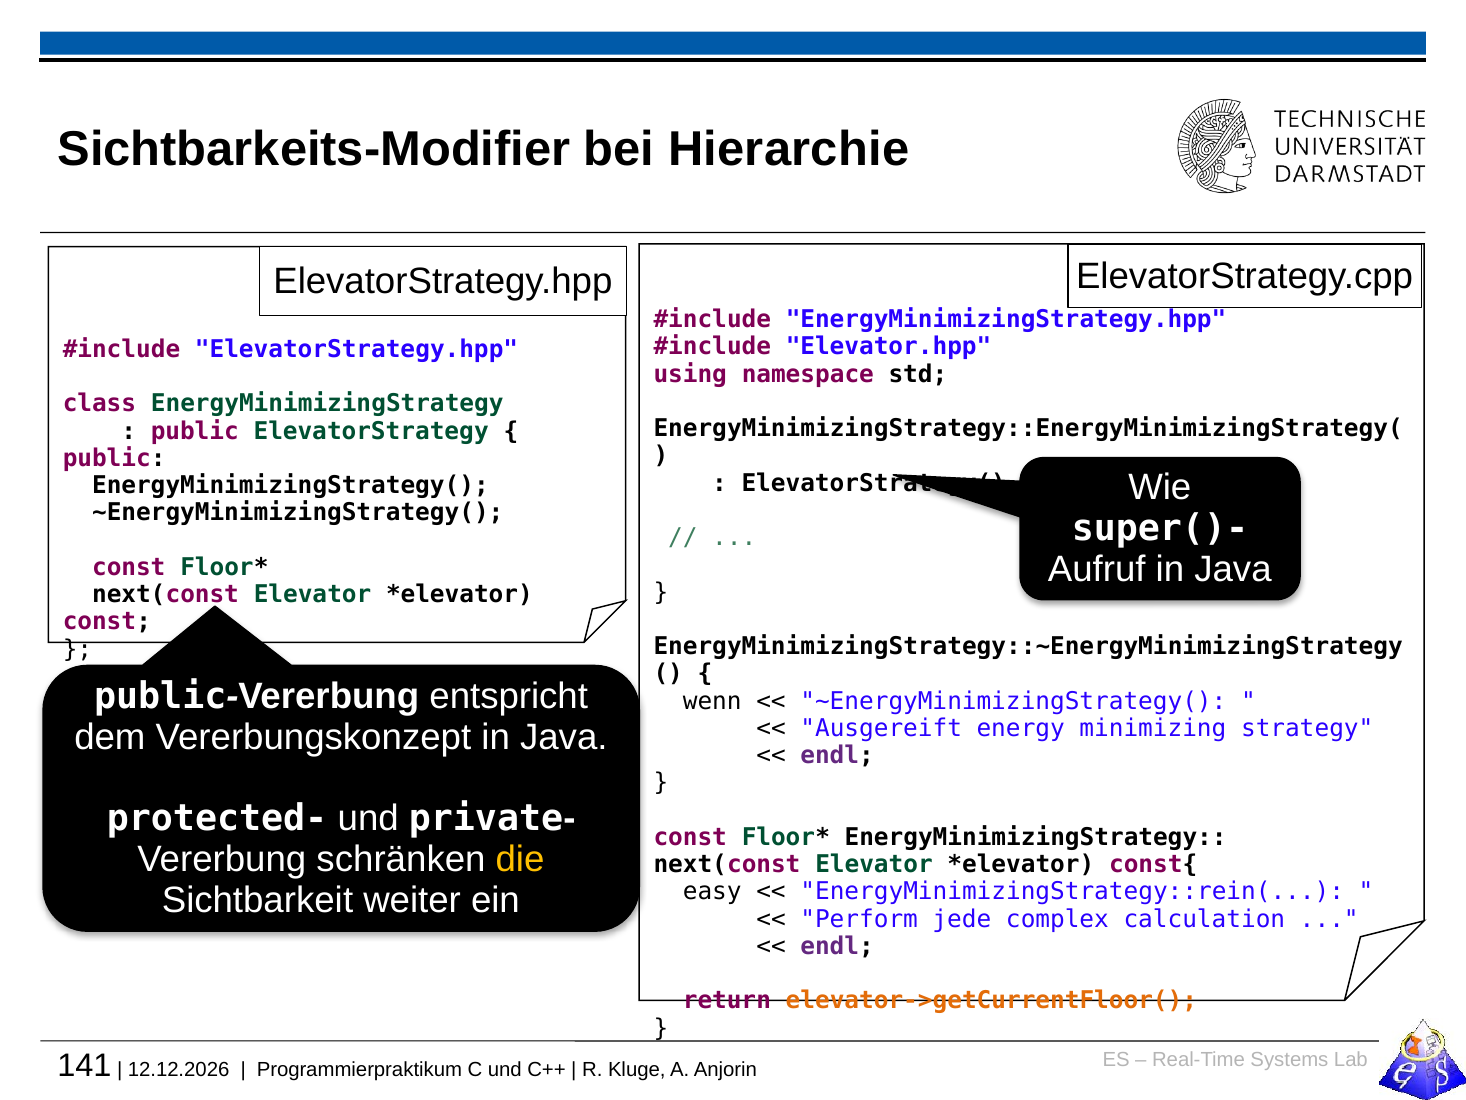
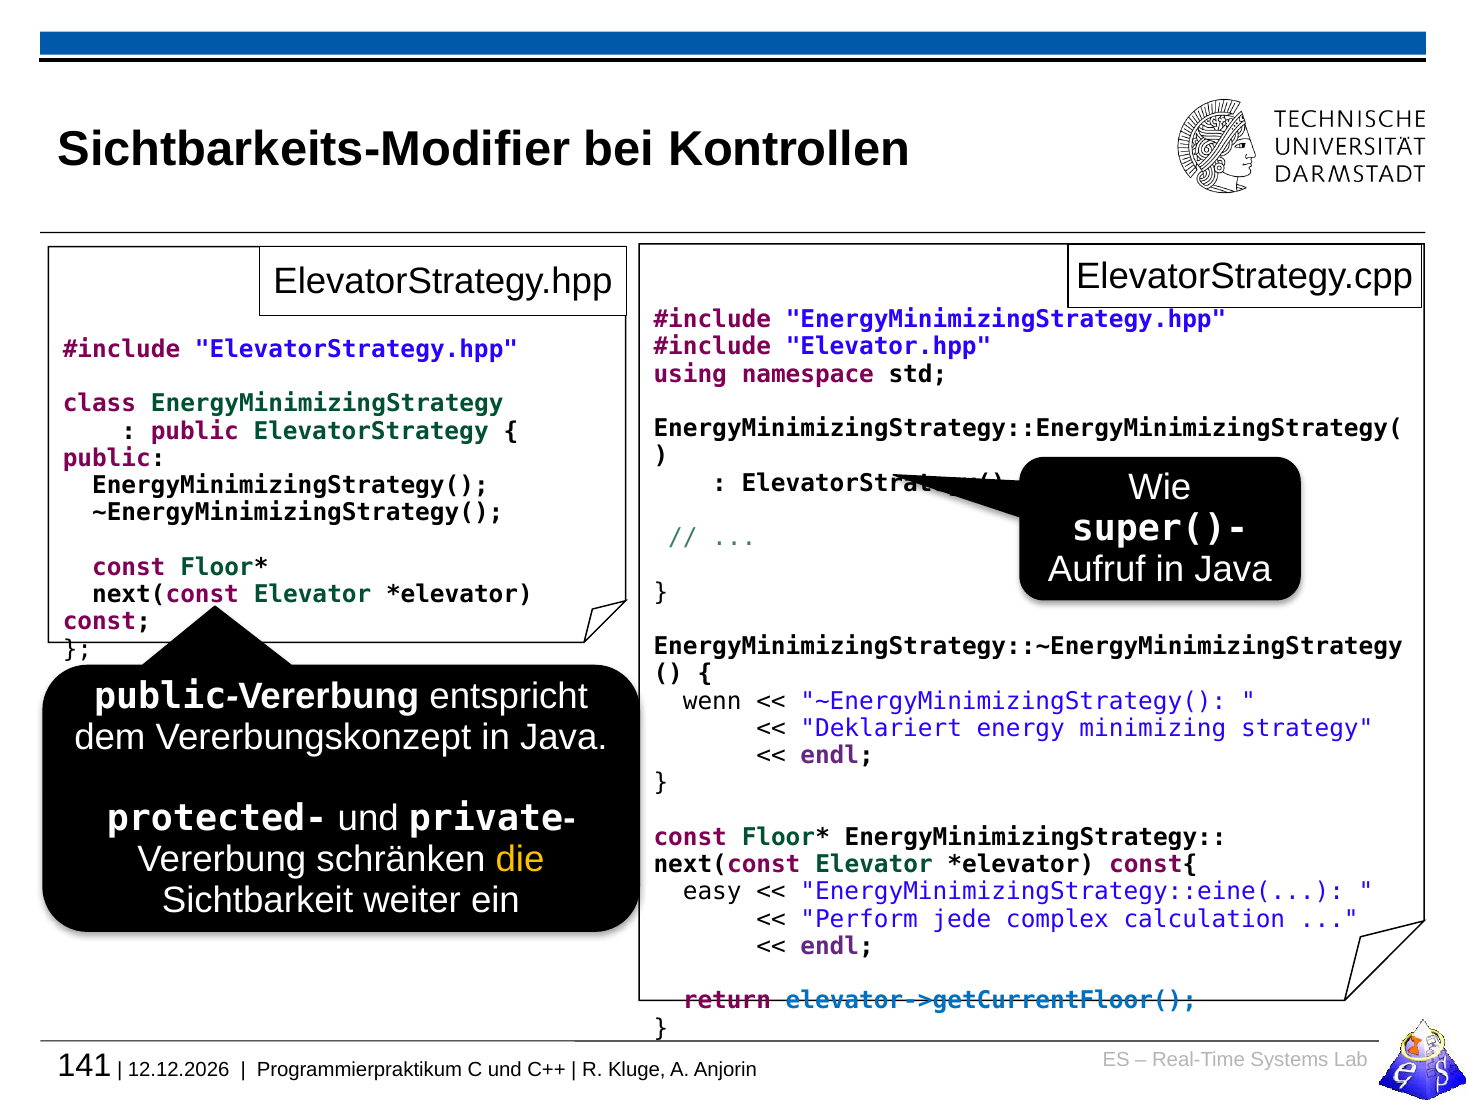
Hierarchie: Hierarchie -> Kontrollen (789, 149)
Ausgereift: Ausgereift -> Deklariert (881, 728)
EnergyMinimizingStrategy::rein(: EnergyMinimizingStrategy::rein( -> EnergyMinimizingStrategy::eine( (1072, 891)
elevator->getCurrentFloor( colour: orange -> blue (991, 1000)
